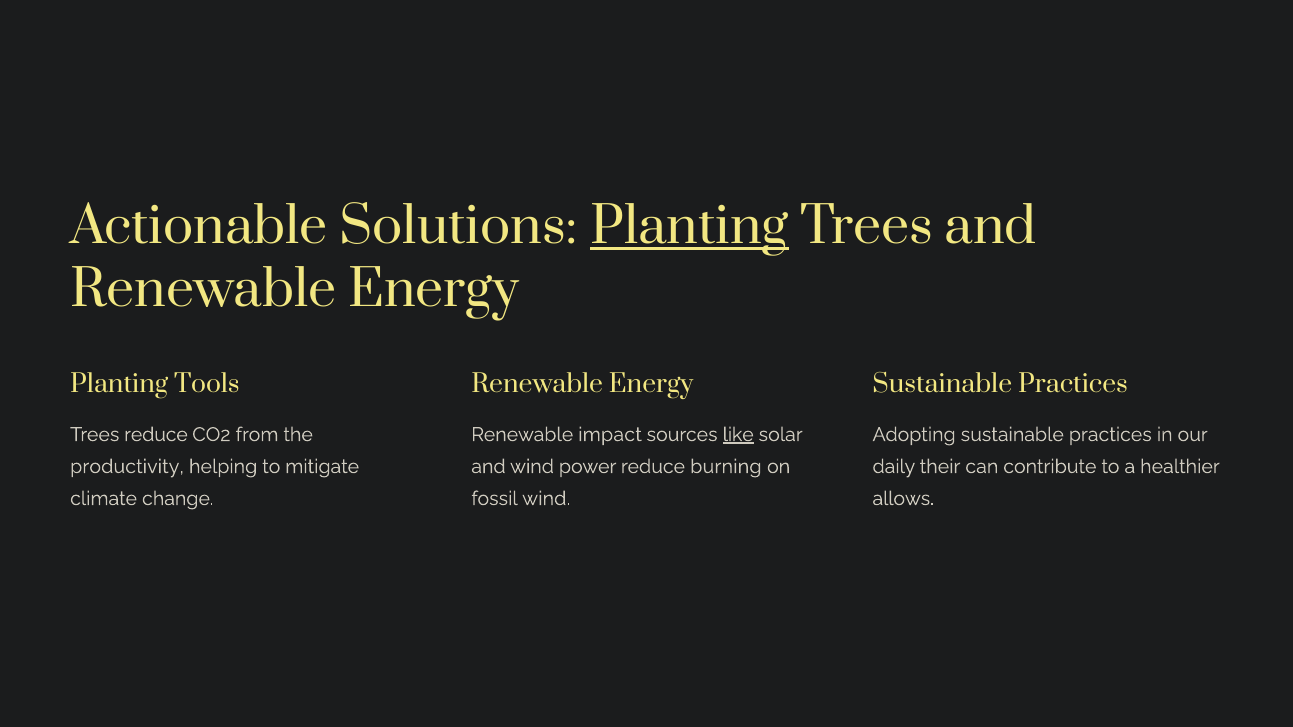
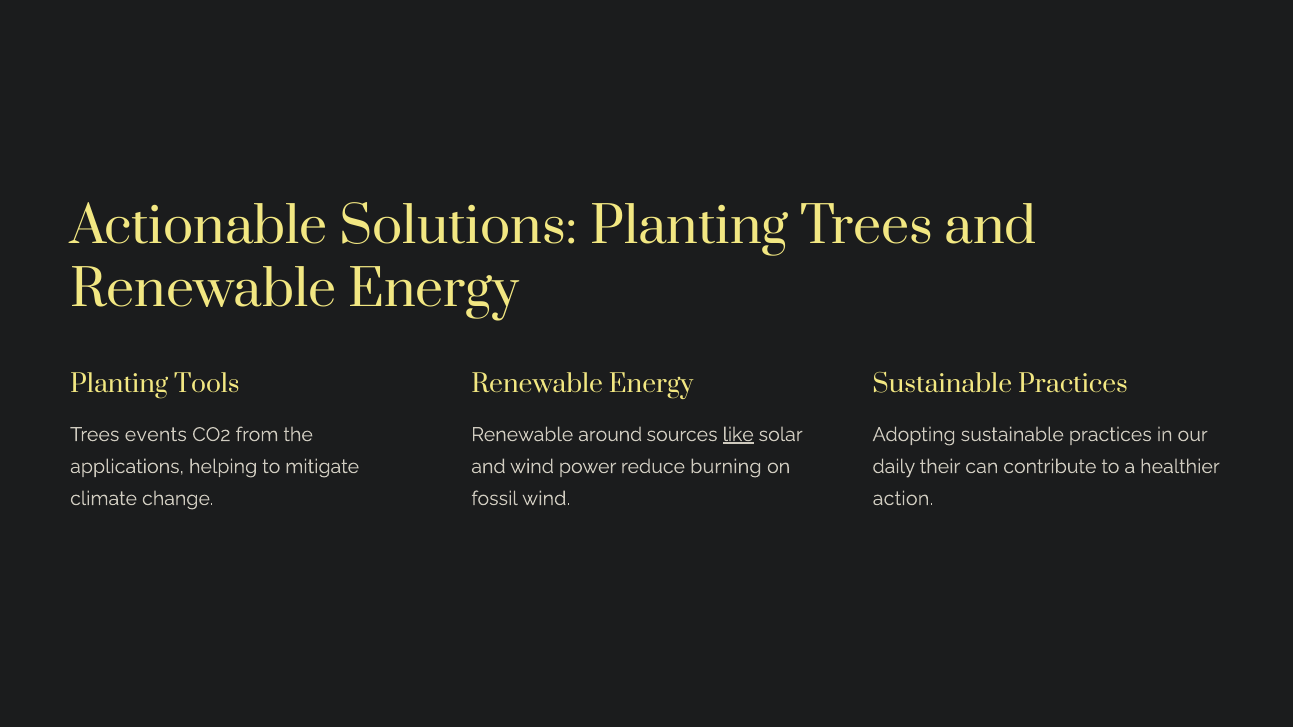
Planting underline: present -> none (689, 228)
Trees reduce: reduce -> events (156, 435)
impact: impact -> around (610, 435)
productivity: productivity -> applications (127, 467)
allows: allows -> action (903, 499)
